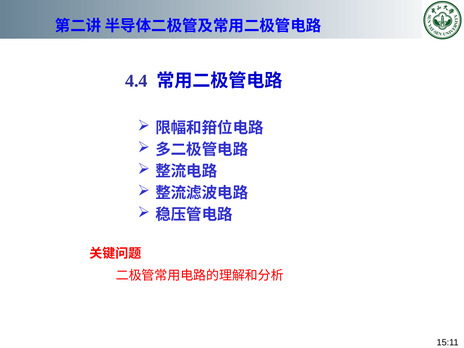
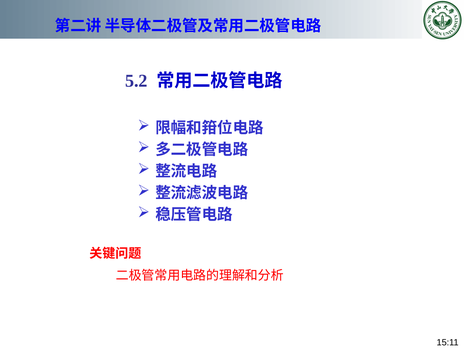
4.4: 4.4 -> 5.2 (136, 81)
